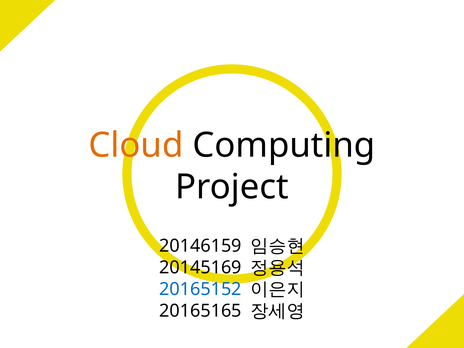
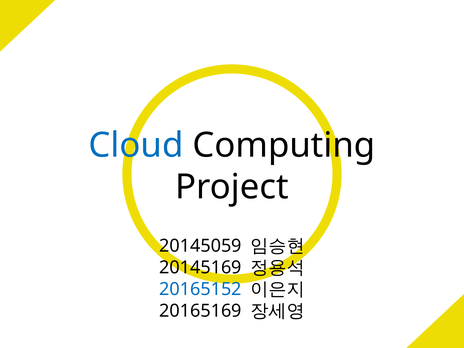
Cloud colour: orange -> blue (136, 145)
20146159: 20146159 -> 20145059 (200, 246)
20165165: 20165165 -> 20165169 (200, 311)
